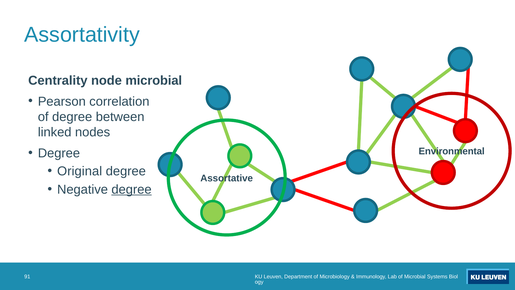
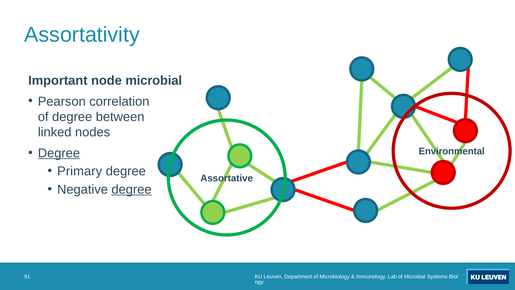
Centrality: Centrality -> Important (58, 81)
Degree underline: none -> present (59, 153)
Original: Original -> Primary (80, 171)
